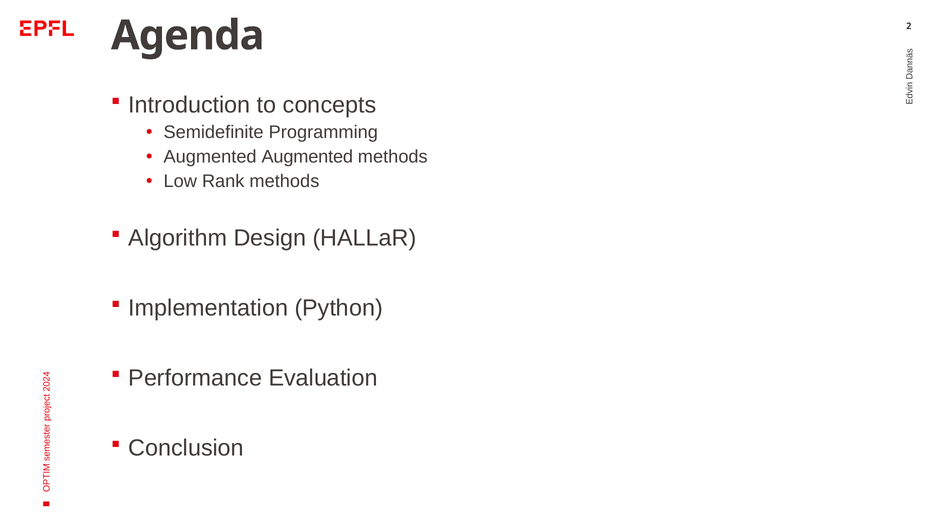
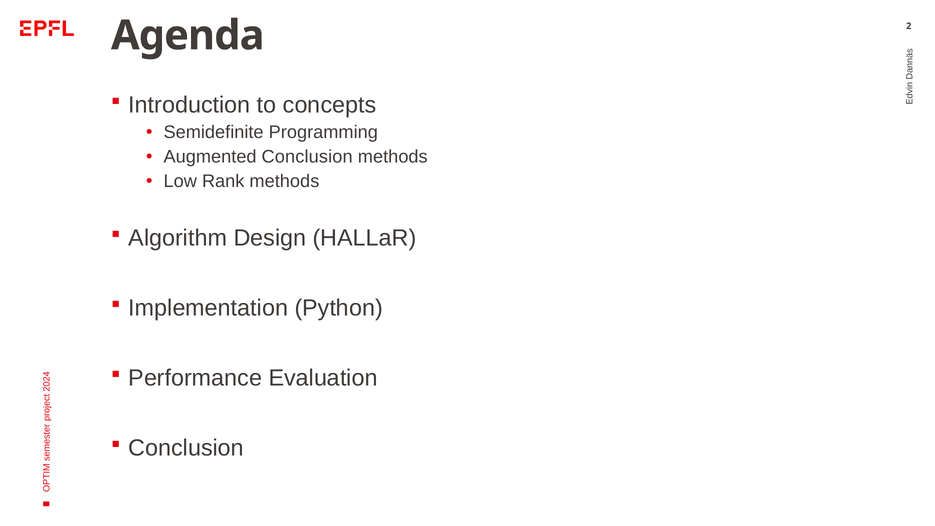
Augmented Augmented: Augmented -> Conclusion (307, 157)
